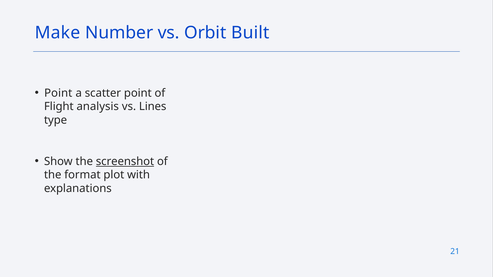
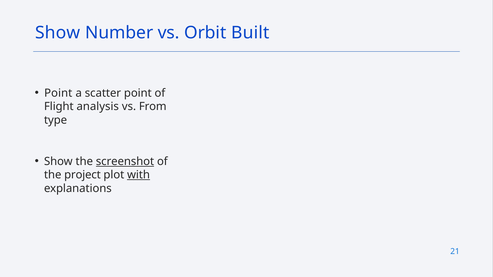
Make: Make -> Show (58, 33)
Lines: Lines -> From (153, 107)
format: format -> project (83, 175)
with underline: none -> present (139, 175)
